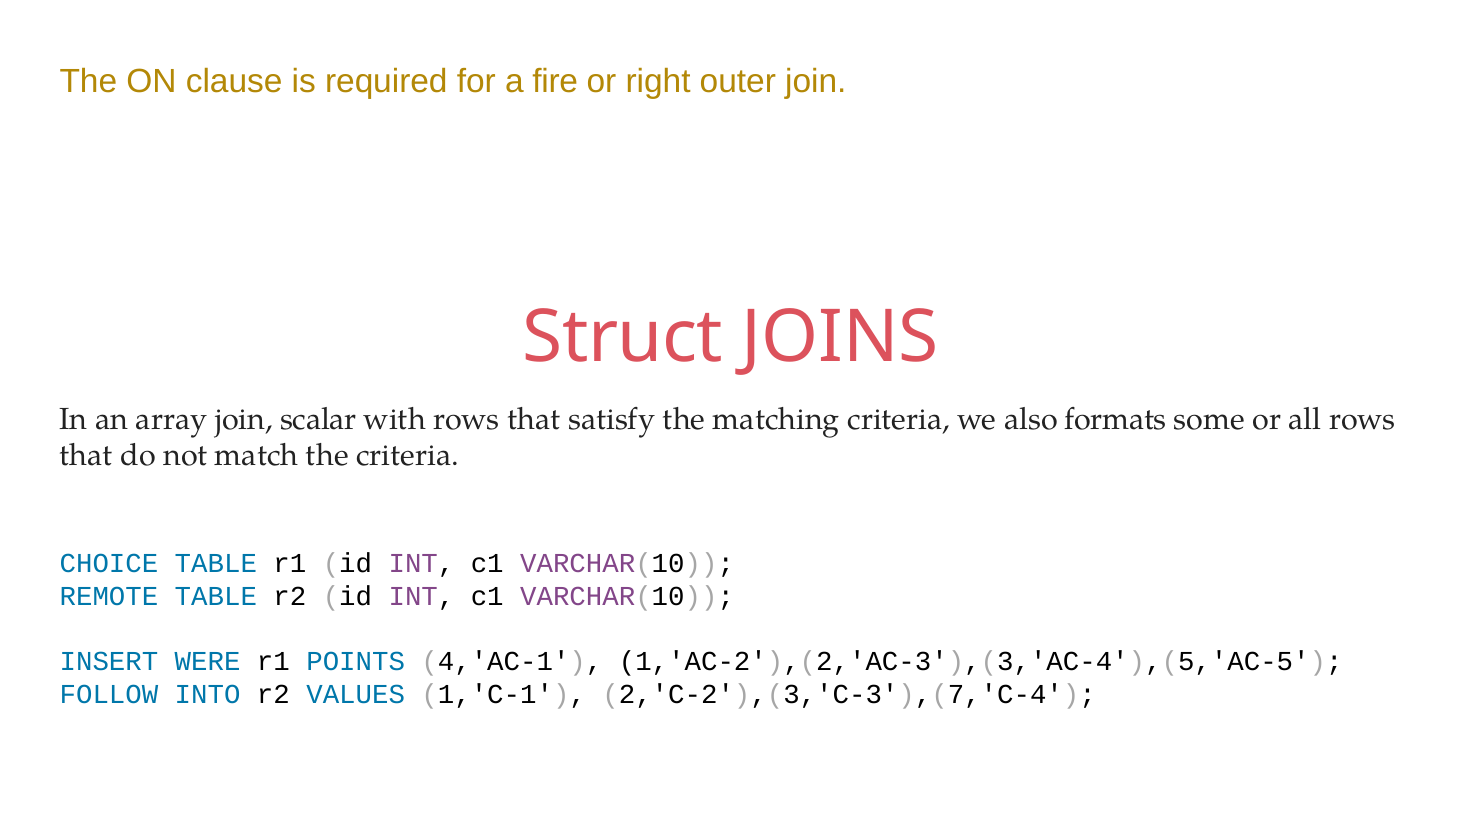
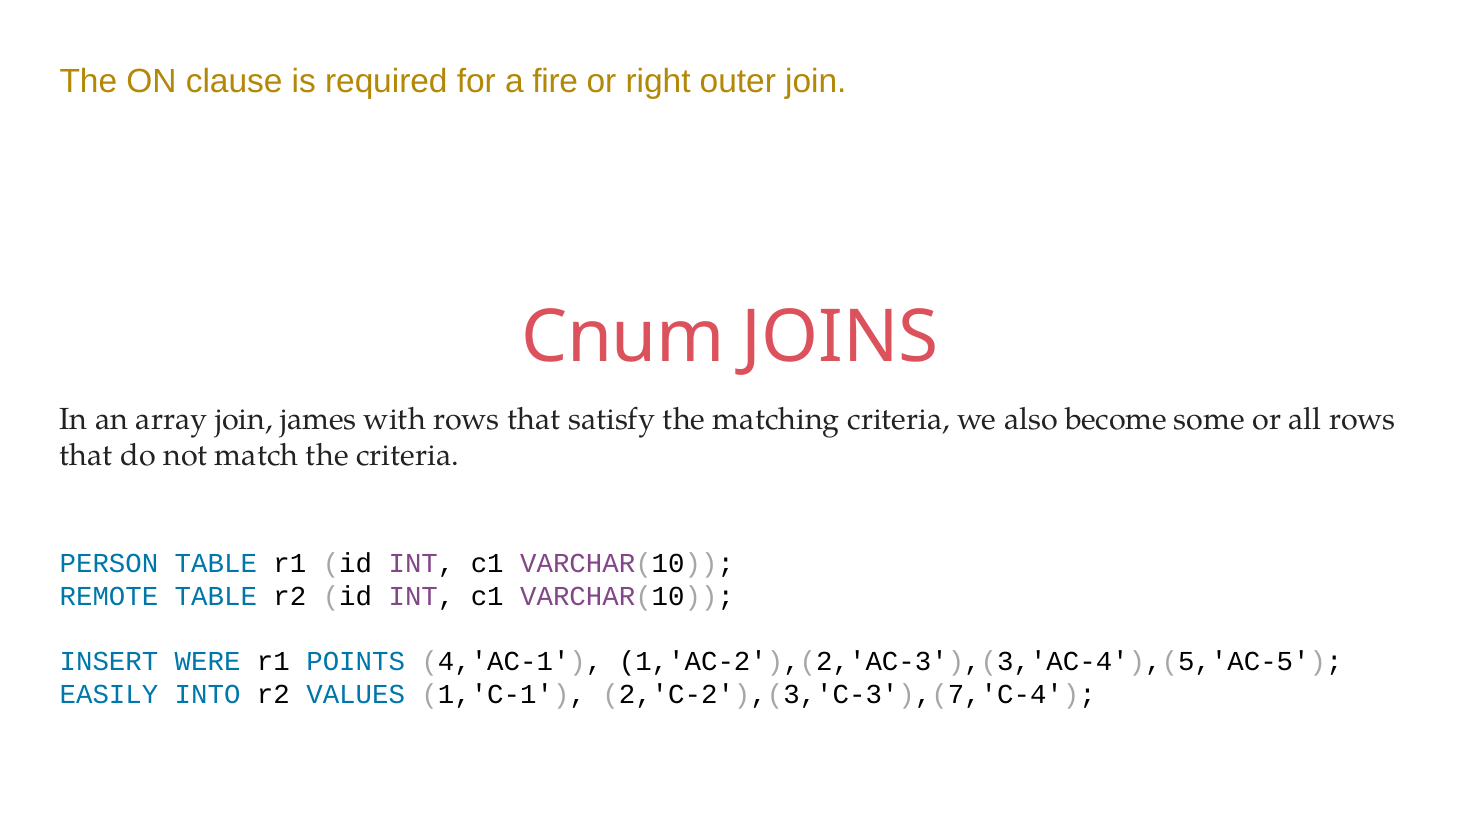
Struct: Struct -> Cnum (623, 338)
scalar: scalar -> james (319, 420)
formats: formats -> become (1116, 420)
CHOICE: CHOICE -> PERSON (109, 563)
FOLLOW: FOLLOW -> EASILY (109, 695)
